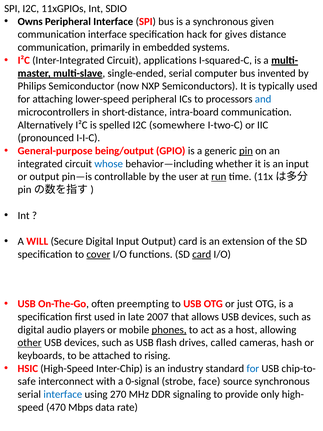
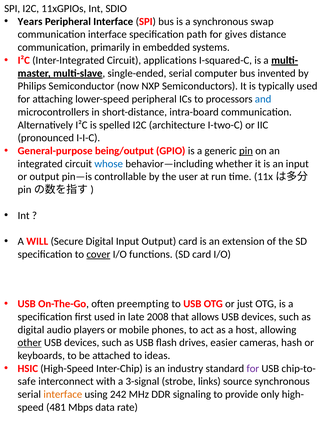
Owns: Owns -> Years (30, 21)
given: given -> swap (262, 21)
hack: hack -> path (197, 34)
somewhere: somewhere -> architecture (177, 125)
run underline: present -> none (219, 177)
card underline: present -> none (202, 254)
2007: 2007 -> 2008 (158, 317)
phones underline: present -> none (169, 329)
called: called -> easier (224, 342)
rising: rising -> ideas (157, 355)
for colour: blue -> purple (253, 368)
0-signal: 0-signal -> 3-signal (142, 381)
face: face -> links (209, 381)
interface colour: blue -> orange (63, 394)
270: 270 -> 242 (118, 394)
470: 470 -> 481 (56, 407)
